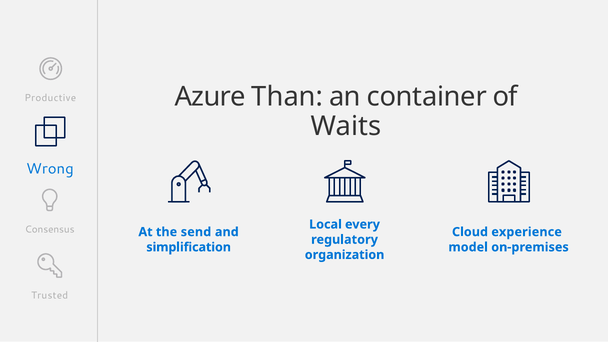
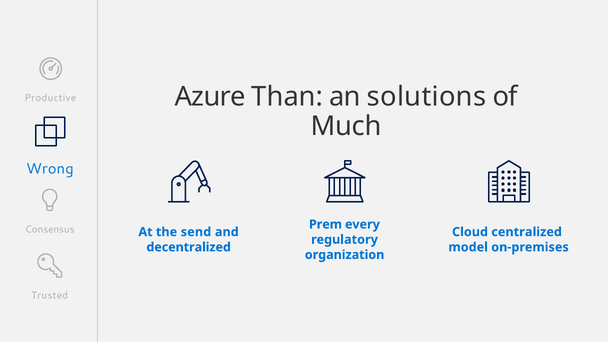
container: container -> solutions (427, 97)
Waits: Waits -> Much (346, 126)
Local: Local -> Prem (325, 224)
experience: experience -> centralized (527, 232)
simplification: simplification -> decentralized (189, 247)
